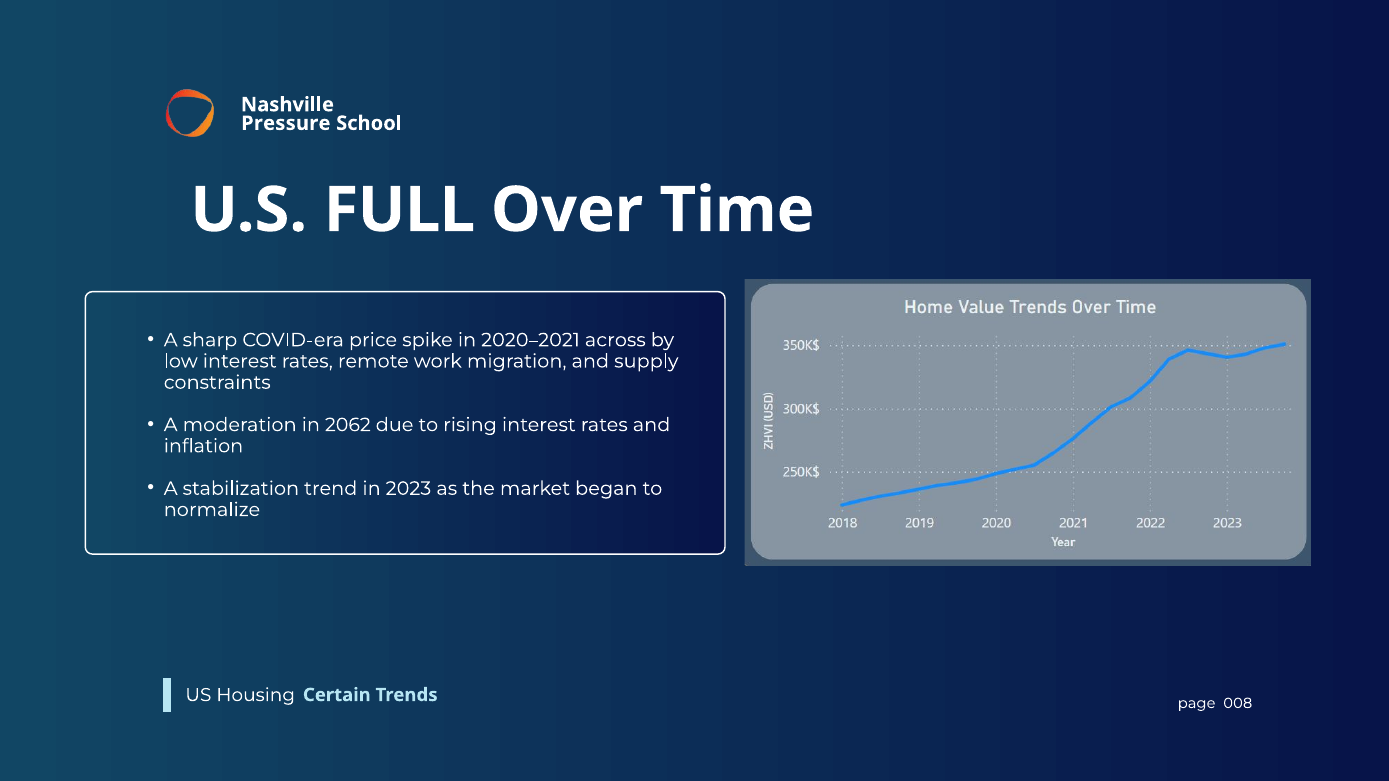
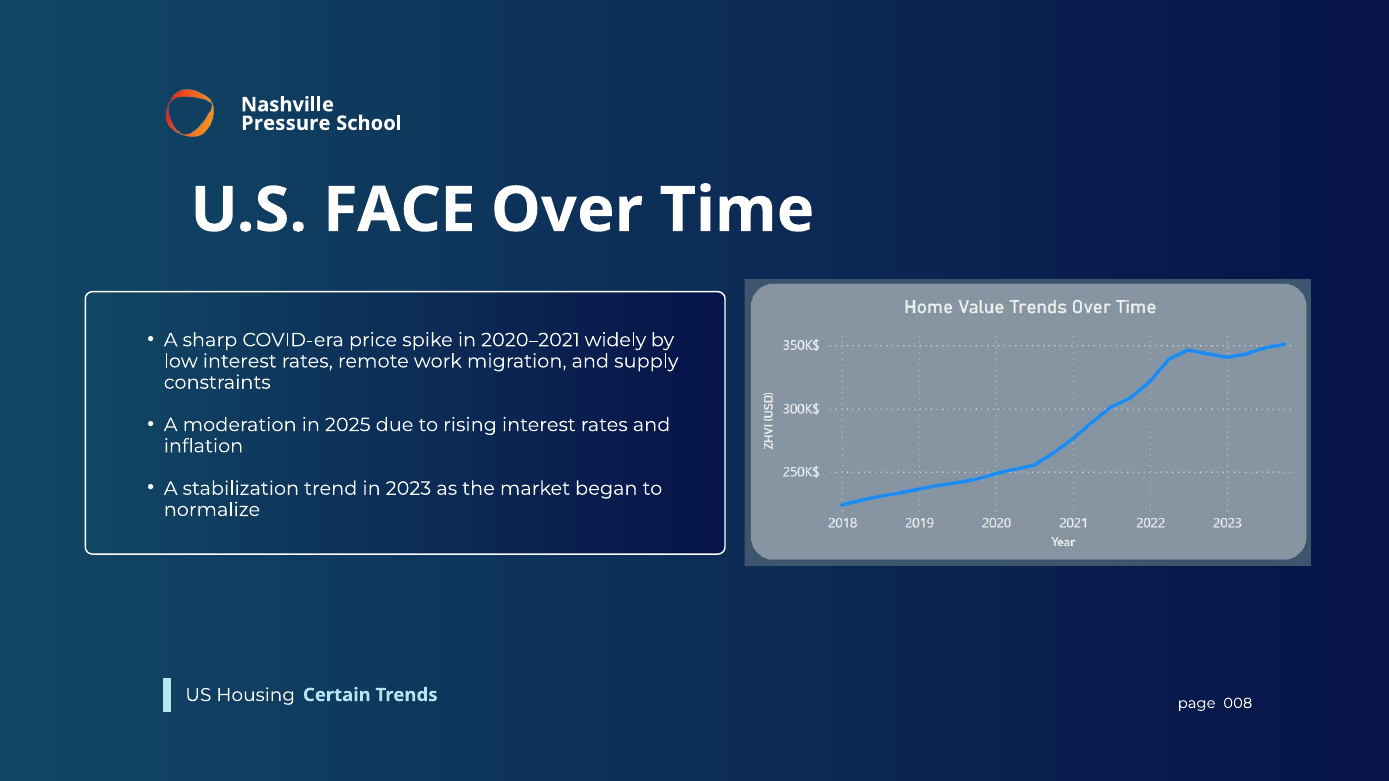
FULL: FULL -> FACE (399, 210)
across: across -> widely (615, 340)
2062: 2062 -> 2025 (348, 425)
